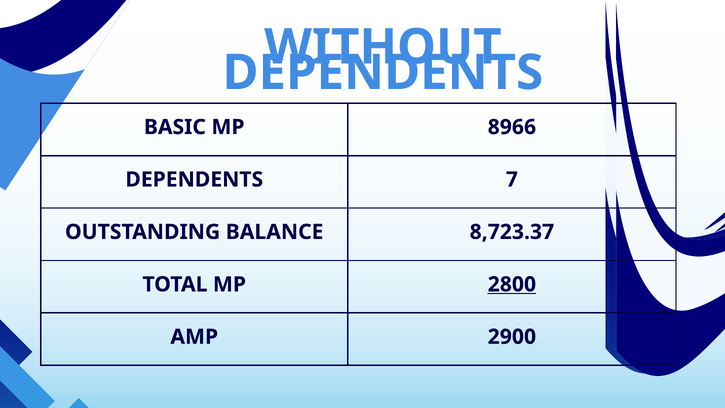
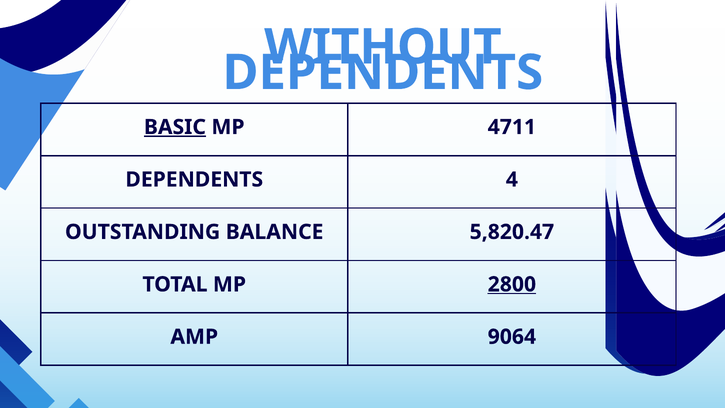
BASIC underline: none -> present (175, 127)
8966: 8966 -> 4711 (512, 127)
7: 7 -> 4 (512, 179)
8,723.37: 8,723.37 -> 5,820.47 (512, 232)
2900: 2900 -> 9064 (512, 337)
